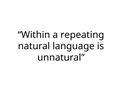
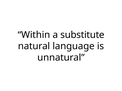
repeating: repeating -> substitute (82, 35)
